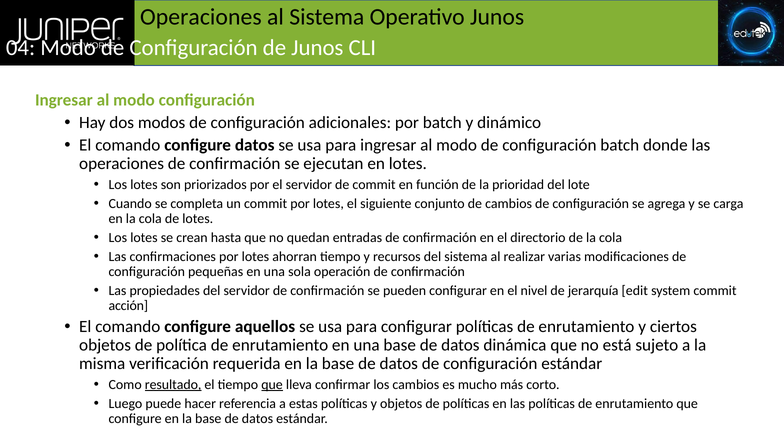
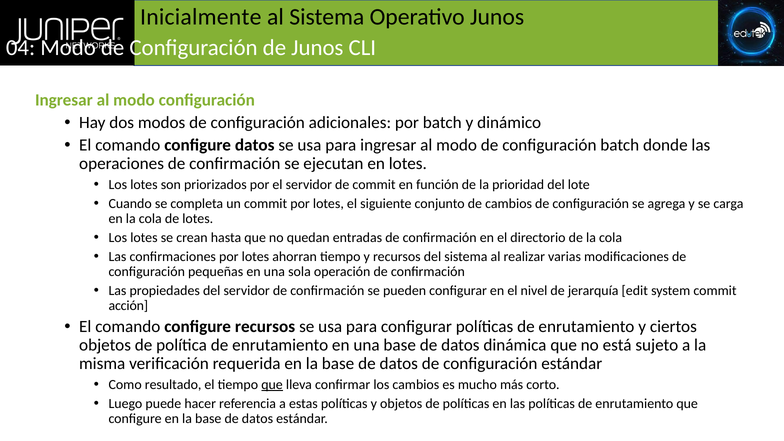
Operaciones: Operaciones -> Inicialmente (201, 17)
configure aquellos: aquellos -> recursos (265, 327)
resultado underline: present -> none (173, 385)
